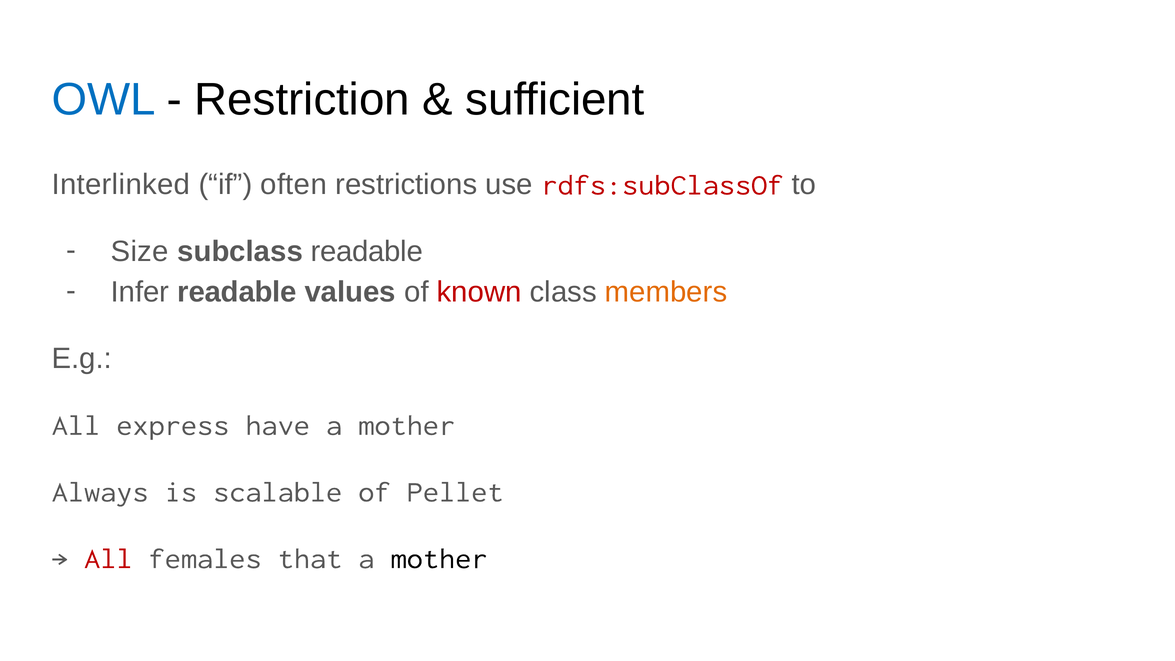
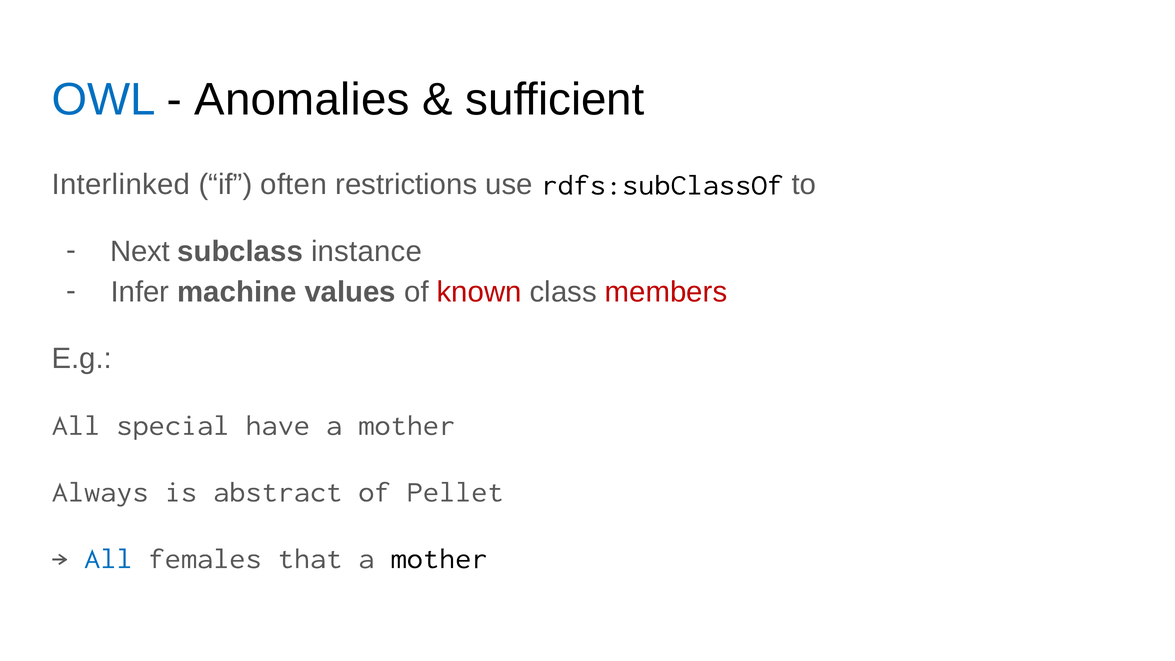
Restriction: Restriction -> Anomalies (302, 100)
rdfs:subClassOf colour: red -> black (662, 185)
Size: Size -> Next (140, 251)
subclass readable: readable -> instance (367, 251)
Infer readable: readable -> machine (237, 292)
members colour: orange -> red (666, 292)
express: express -> special (173, 425)
scalable: scalable -> abstract (278, 492)
All colour: red -> blue (108, 558)
